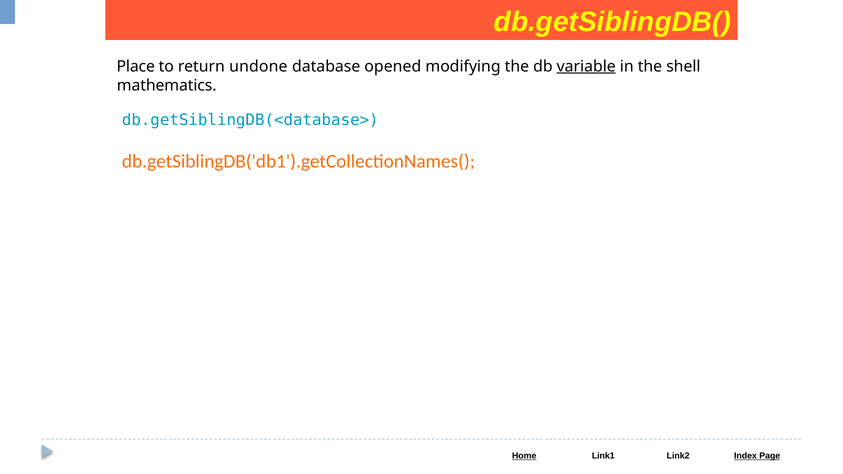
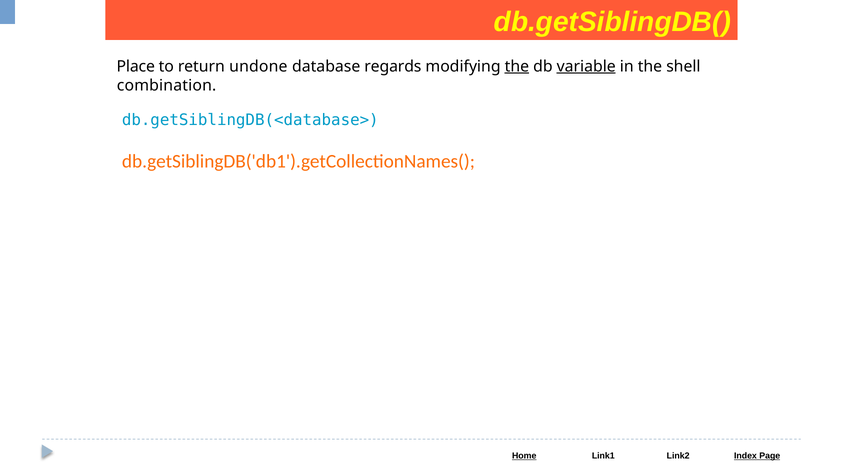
opened: opened -> regards (393, 66)
the underline: none -> present (517, 66)
mathematics: mathematics -> combination (167, 85)
